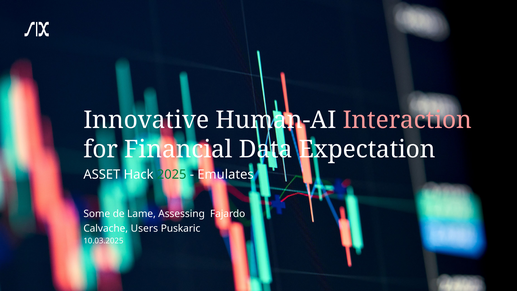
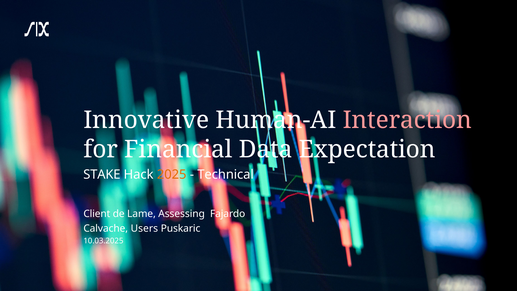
ASSET: ASSET -> STAKE (102, 175)
2025 colour: green -> orange (172, 175)
Emulates: Emulates -> Technical (226, 175)
Some: Some -> Client (97, 214)
